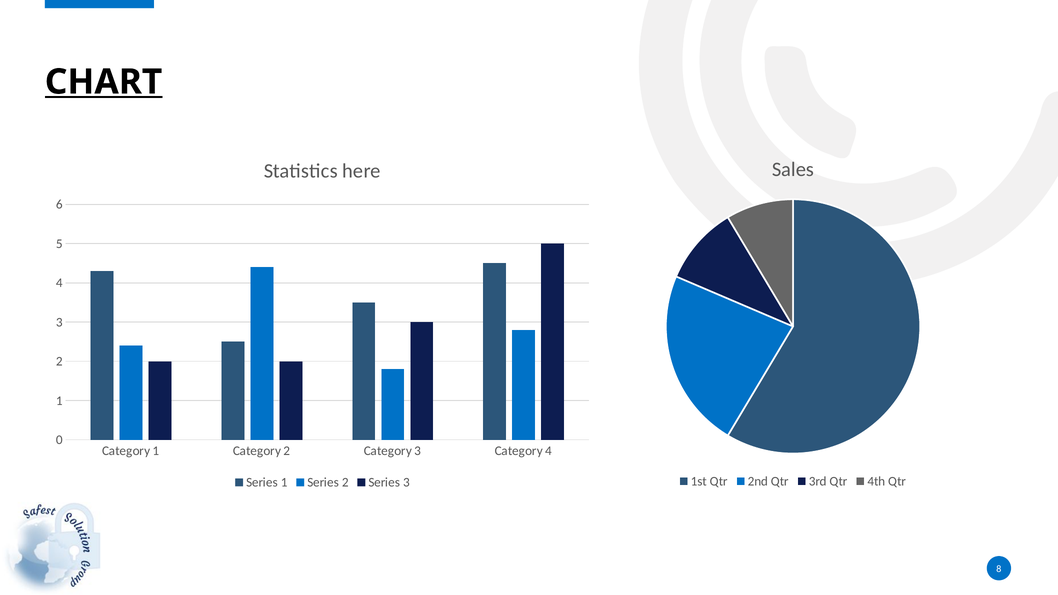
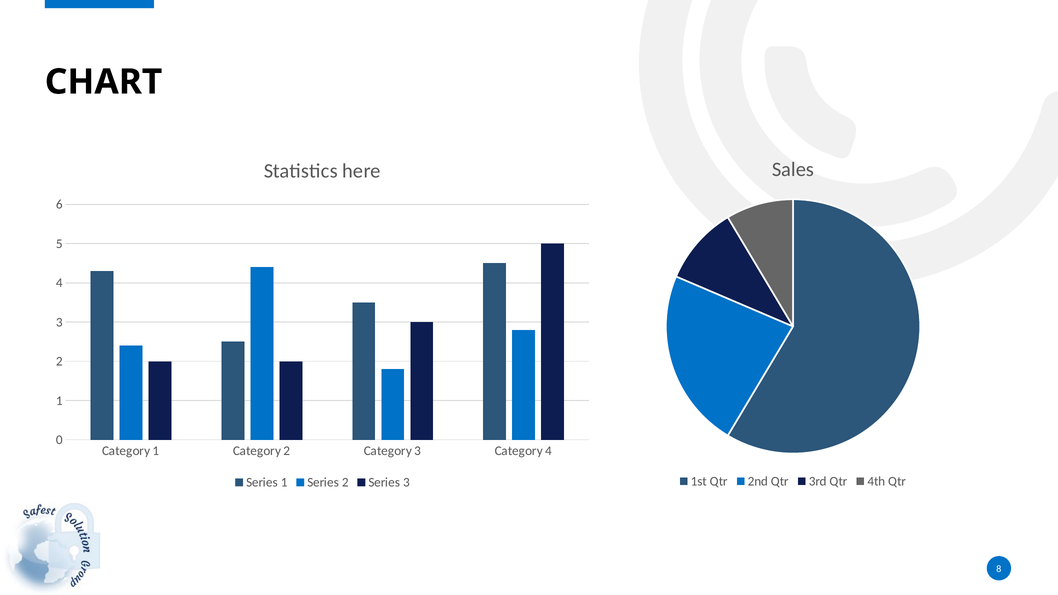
CHART underline: present -> none (104, 82)
